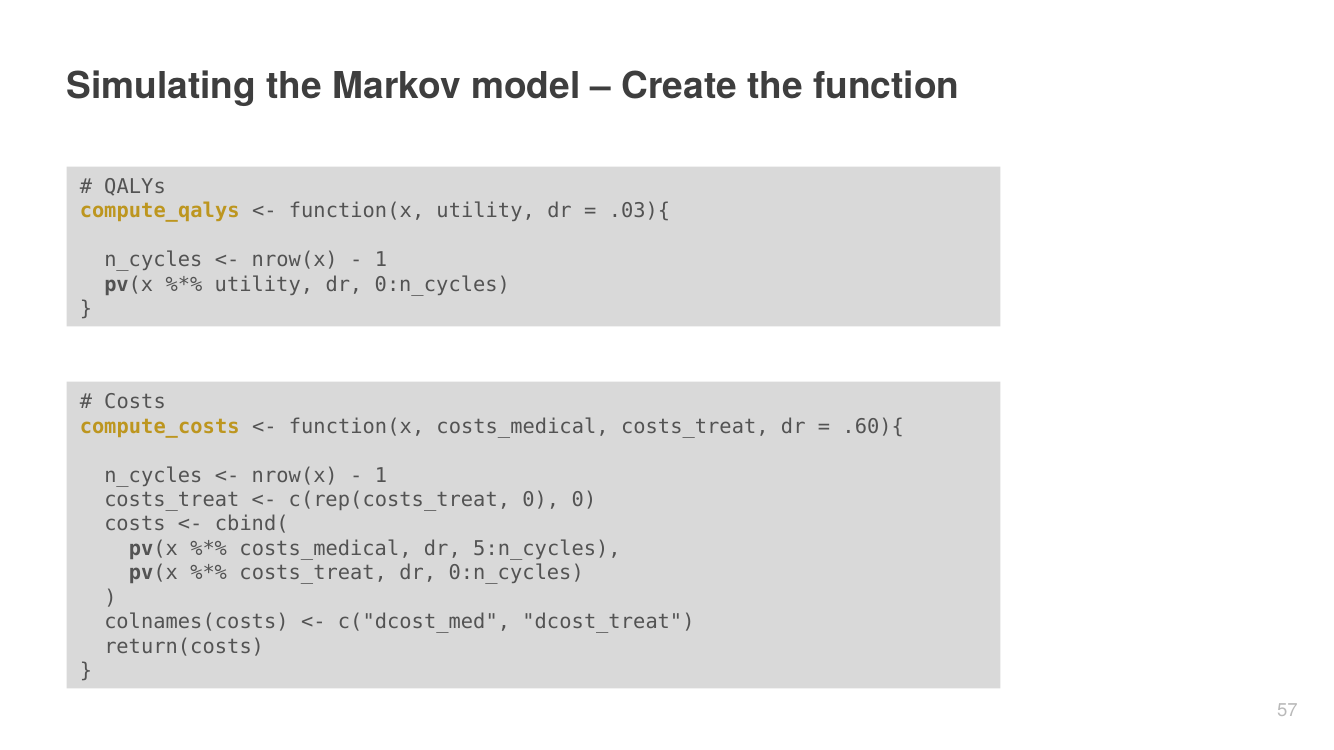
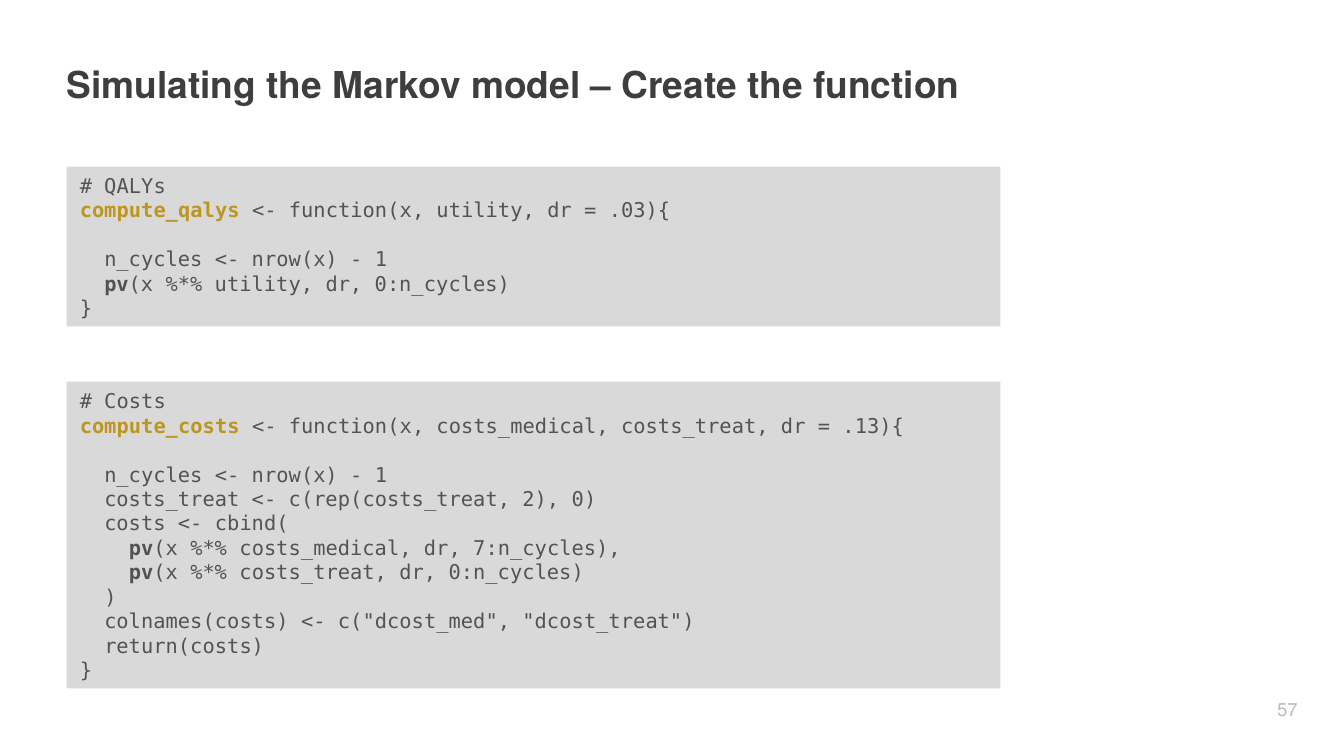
.60){: .60){ -> .13){ (873, 427)
c(rep(costs_treat 0: 0 -> 2 (541, 500)
5:n_cycles: 5:n_cycles -> 7:n_cycles (547, 549)
